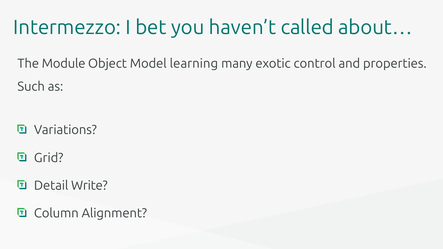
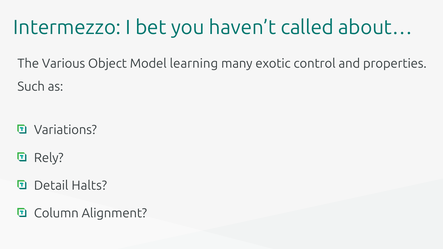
Module: Module -> Various (64, 64)
Grid: Grid -> Rely (49, 158)
Write: Write -> Halts (89, 186)
